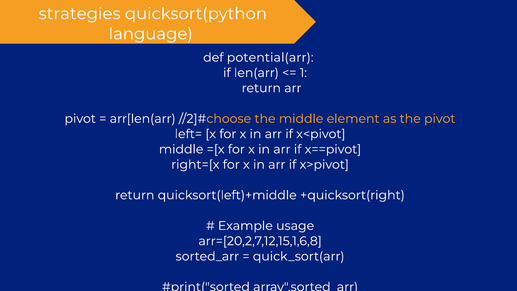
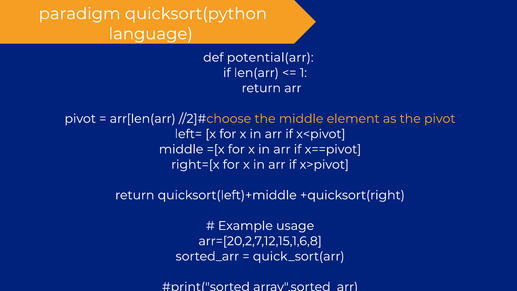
strategies: strategies -> paradigm (80, 14)
